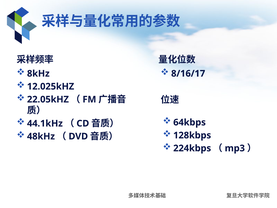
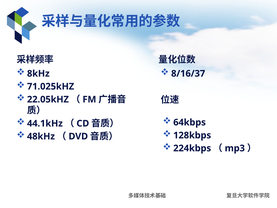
8/16/17: 8/16/17 -> 8/16/37 (188, 73)
12.025kHZ: 12.025kHZ -> 71.025kHZ (51, 86)
